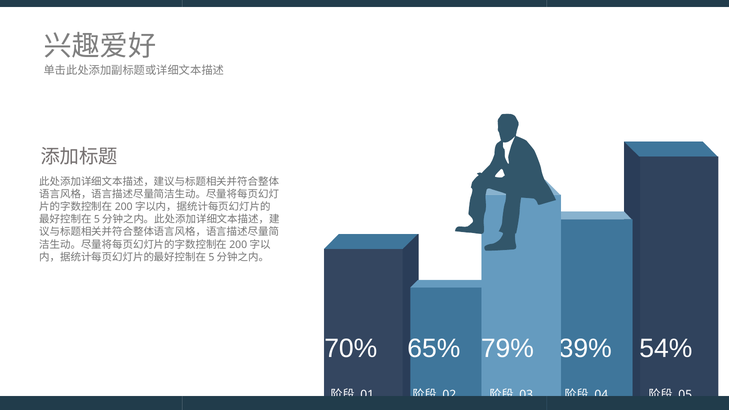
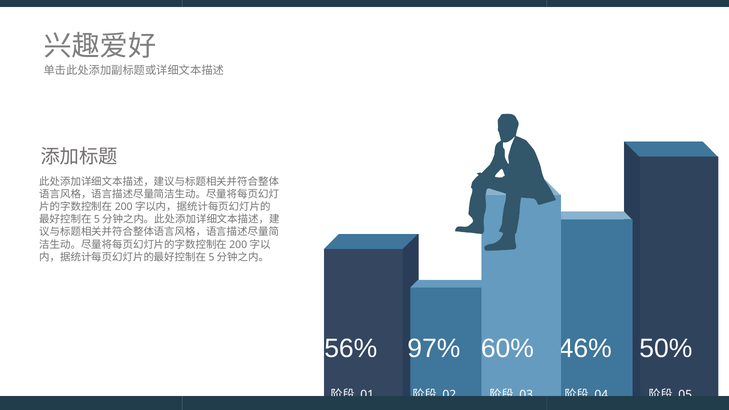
70%: 70% -> 56% (351, 348)
65%: 65% -> 97% (434, 348)
79%: 79% -> 60% (507, 348)
39%: 39% -> 46% (585, 348)
54%: 54% -> 50% (666, 348)
